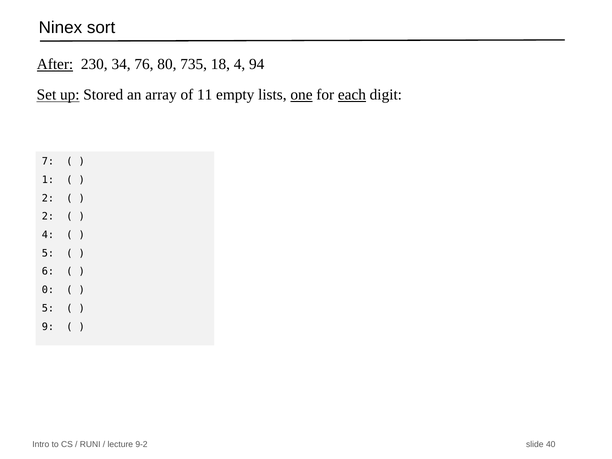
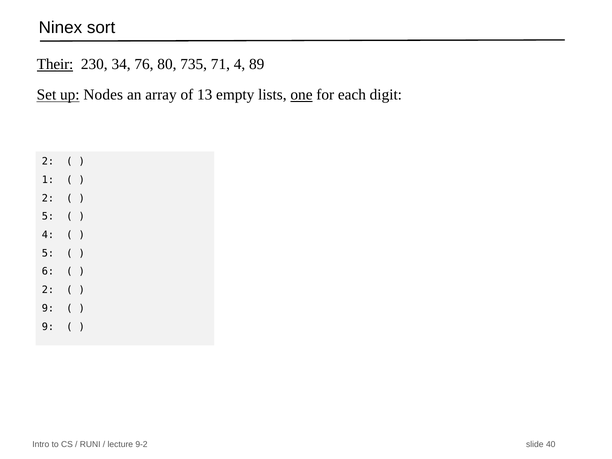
After: After -> Their (55, 64)
18: 18 -> 71 (220, 64)
94: 94 -> 89 (257, 64)
Stored: Stored -> Nodes (103, 95)
11: 11 -> 13 (205, 95)
each underline: present -> none (352, 95)
7: 7 -> 2 (48, 161)
2: 2 -> 5 (48, 217)
0: 0 -> 2 (48, 290)
5: 5 -> 9 (48, 308)
